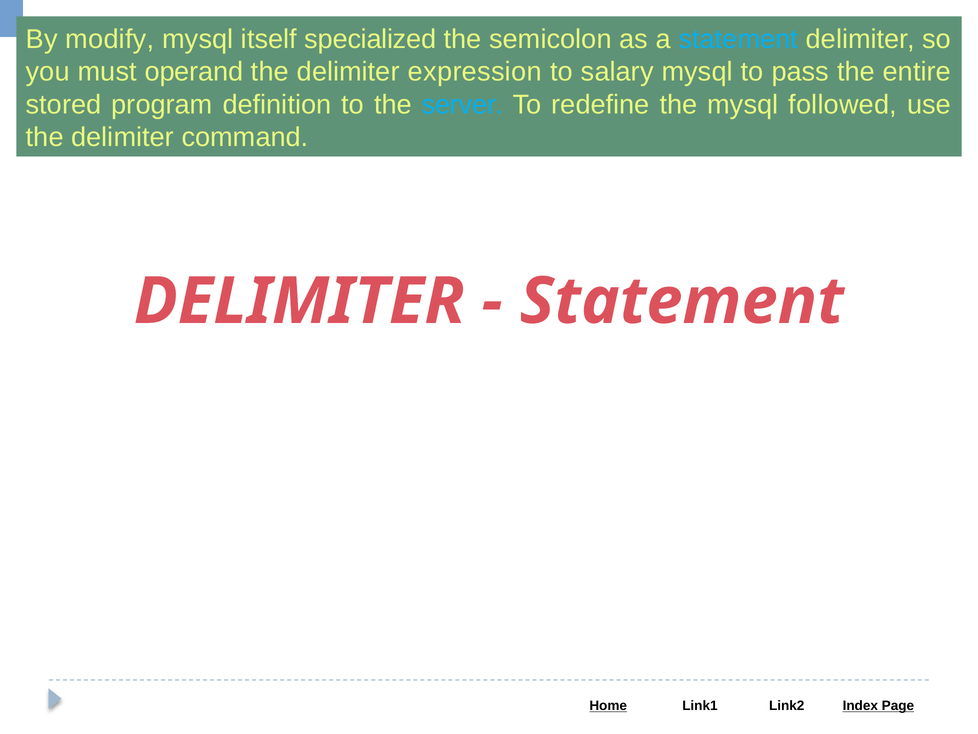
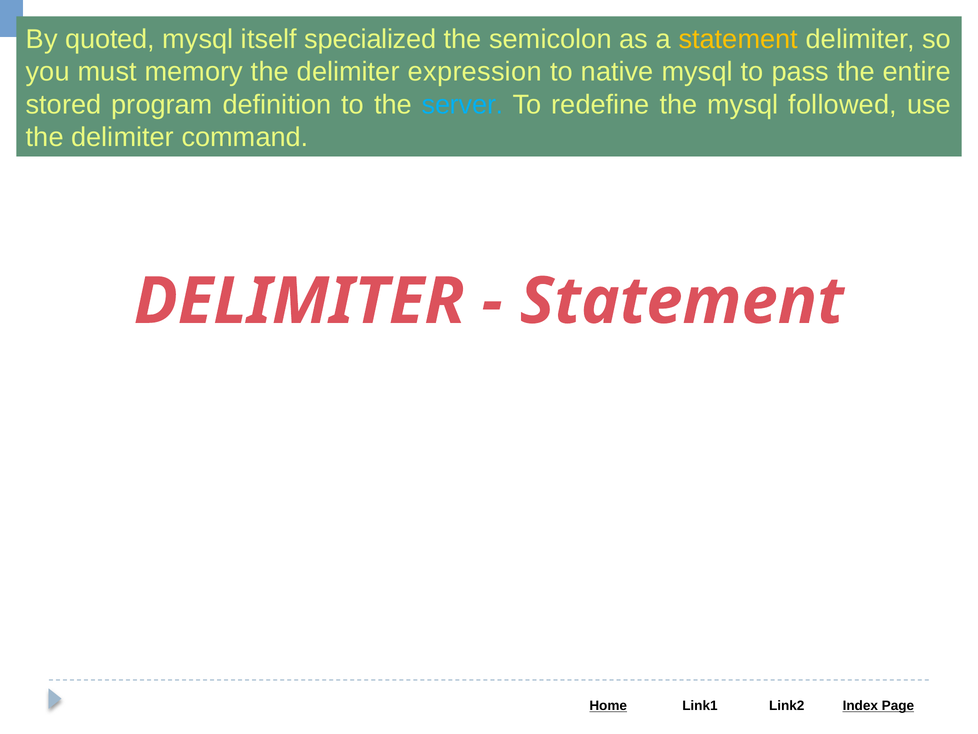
modify: modify -> quoted (110, 39)
statement colour: light blue -> yellow (738, 39)
operand: operand -> memory (194, 72)
salary: salary -> native (617, 72)
